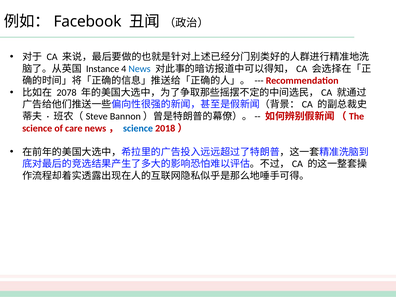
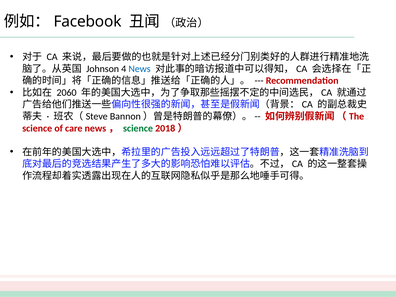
Instance: Instance -> Johnson (103, 69)
2078: 2078 -> 2060 (67, 93)
science colour: blue -> green (138, 128)
